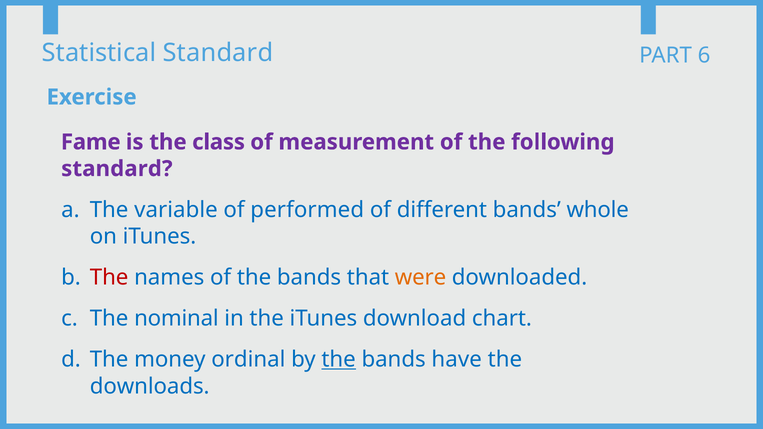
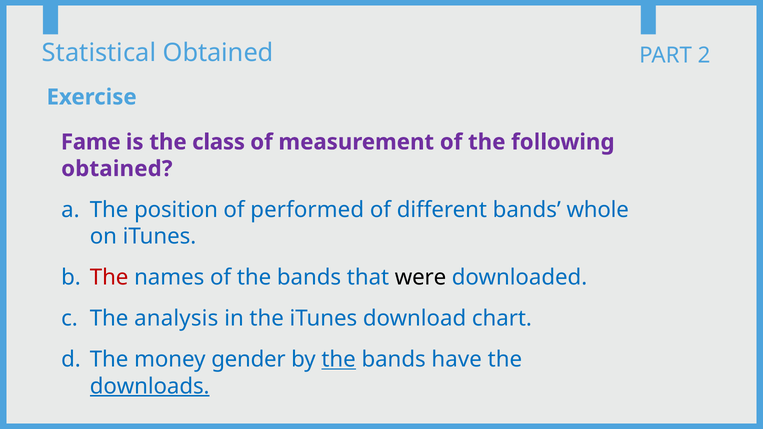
Statistical Standard: Standard -> Obtained (218, 53)
6: 6 -> 2 (704, 55)
standard: standard -> obtained (117, 169)
variable: variable -> position (176, 210)
were colour: orange -> black (421, 278)
nominal: nominal -> analysis (176, 319)
ordinal: ordinal -> gender (248, 360)
downloads underline: none -> present (150, 386)
